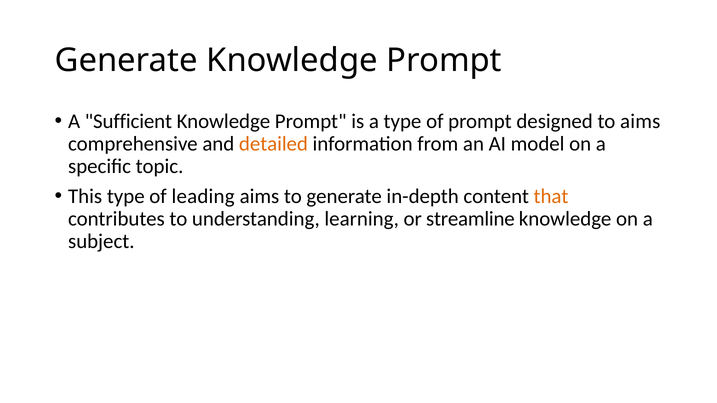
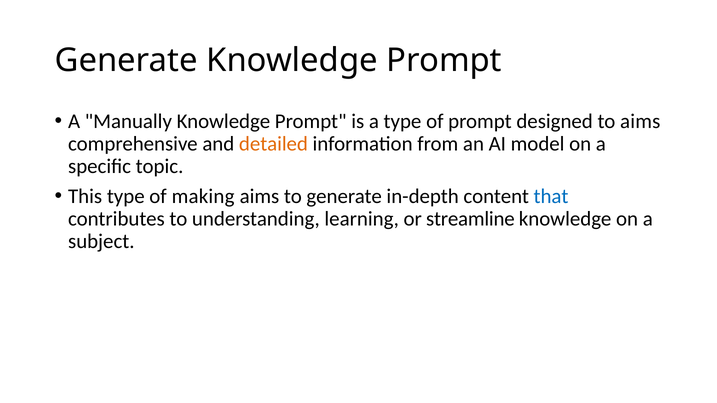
Sufficient: Sufficient -> Manually (128, 121)
leading: leading -> making (203, 196)
that colour: orange -> blue (551, 196)
